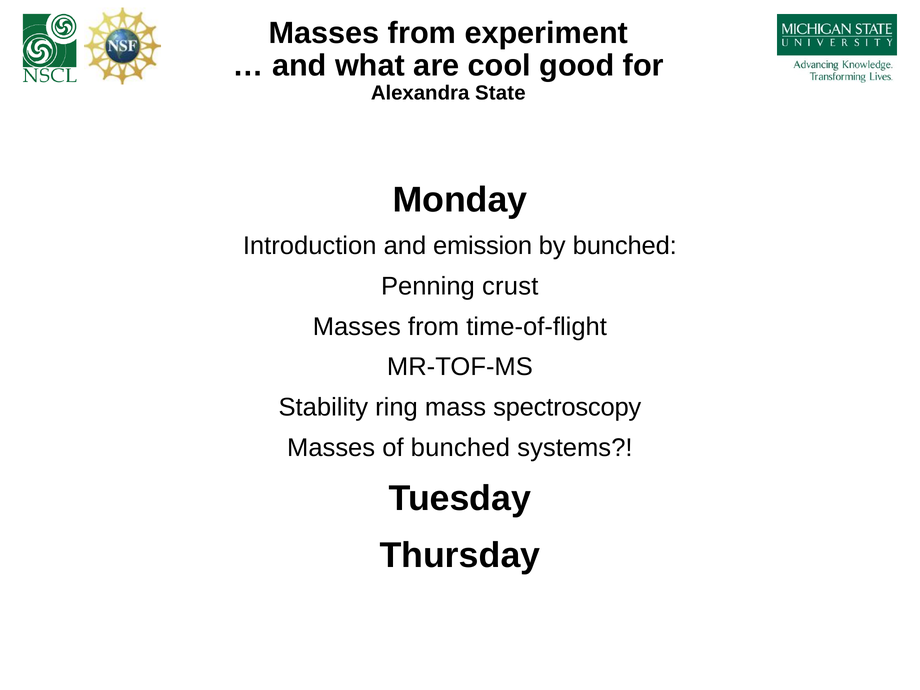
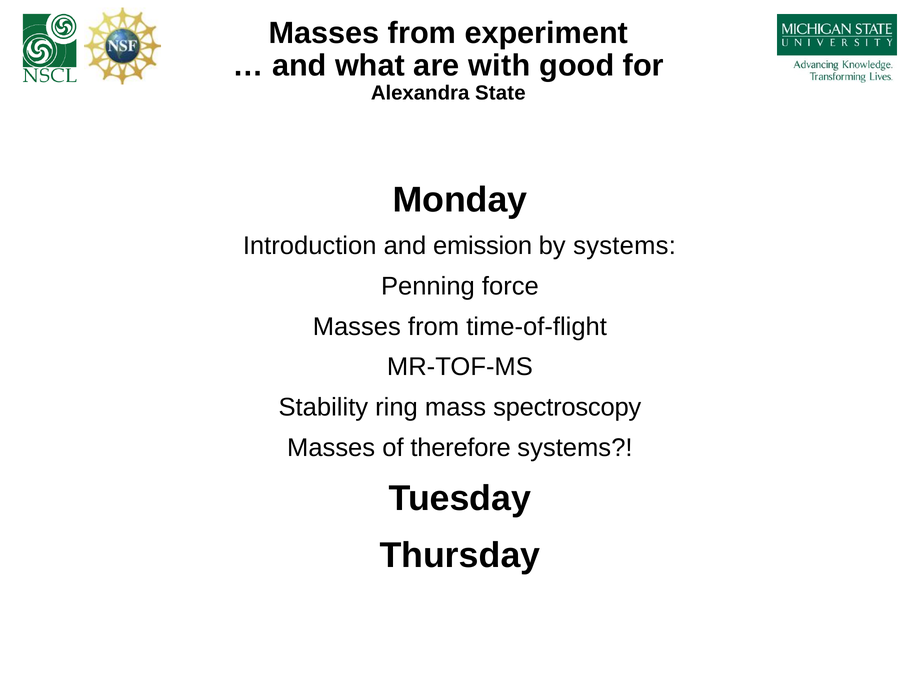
cool: cool -> with (499, 66)
by bunched: bunched -> systems (625, 246)
crust: crust -> force (510, 286)
of bunched: bunched -> therefore (461, 448)
